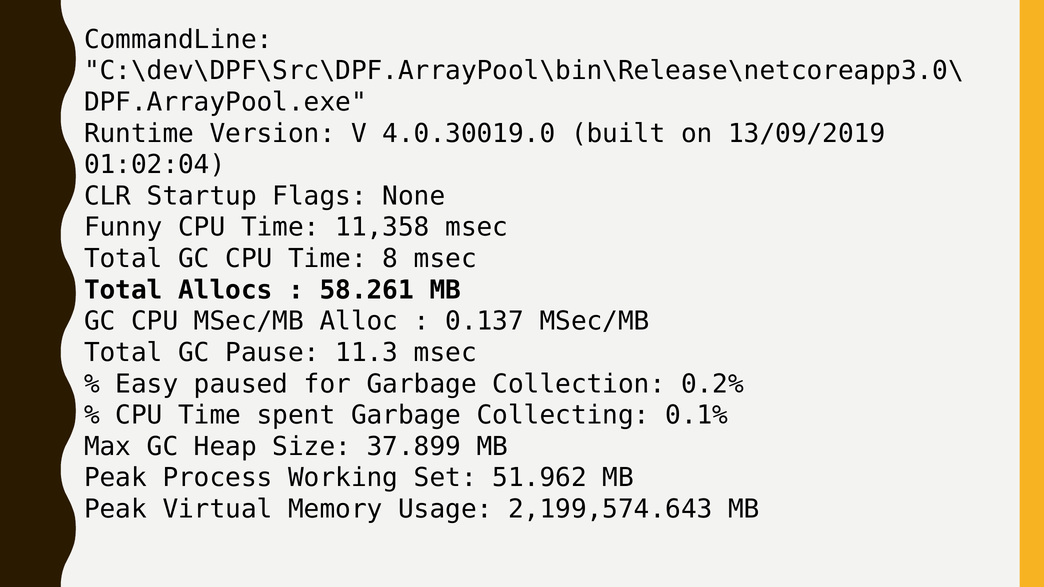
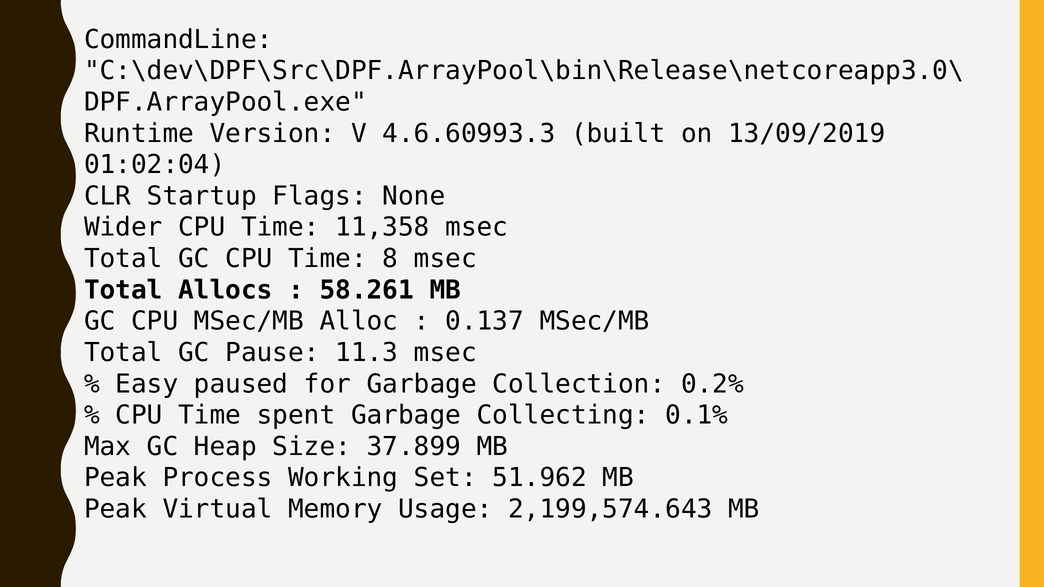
4.0.30019.0: 4.0.30019.0 -> 4.6.60993.3 (469, 133)
Funny: Funny -> Wider (123, 227)
